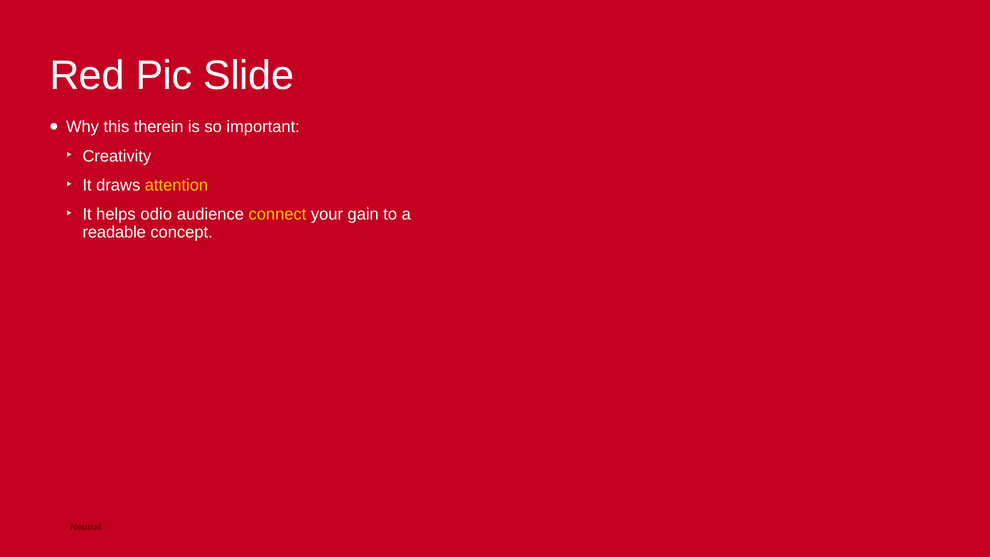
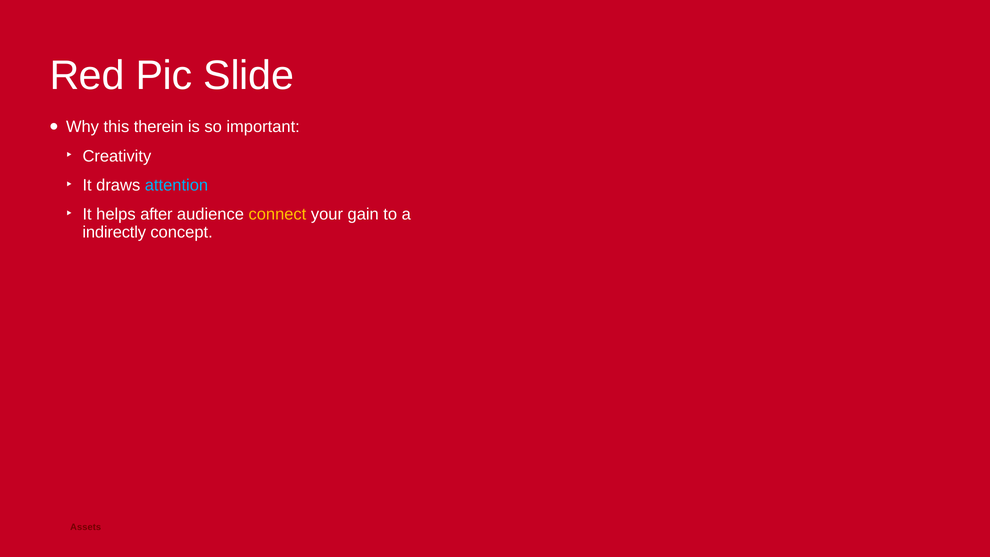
attention colour: yellow -> light blue (176, 185)
odio: odio -> after (156, 214)
readable: readable -> indirectly (114, 232)
Neutral: Neutral -> Assets (86, 527)
